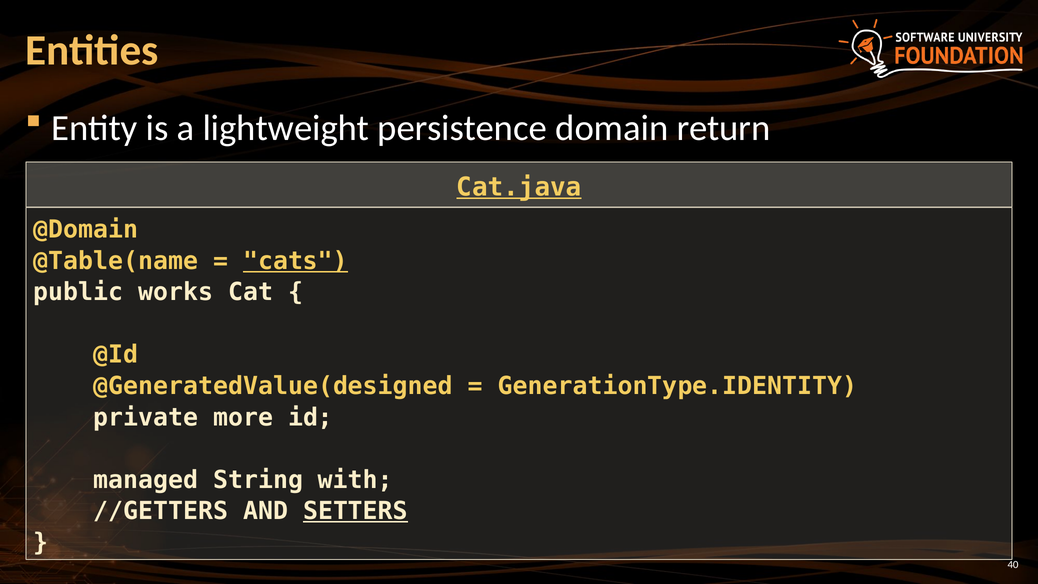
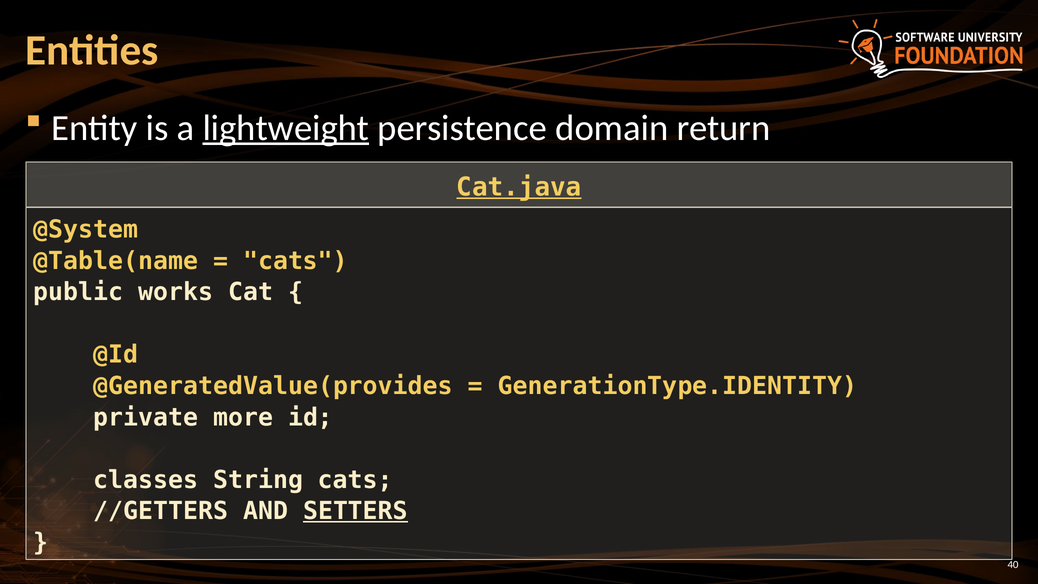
lightweight underline: none -> present (286, 128)
@Domain: @Domain -> @System (86, 230)
cats underline: present -> none (296, 261)
@GeneratedValue(designed: @GeneratedValue(designed -> @GeneratedValue(provides (273, 386)
managed: managed -> classes (146, 480)
String with: with -> cats (355, 480)
